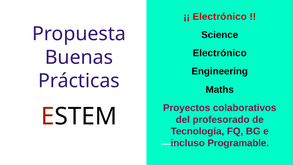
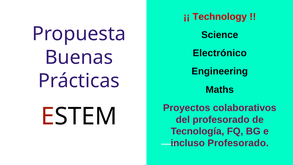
Electrónico: Electrónico -> Technology (220, 17)
incluso Programable: Programable -> Profesorado (238, 143)
